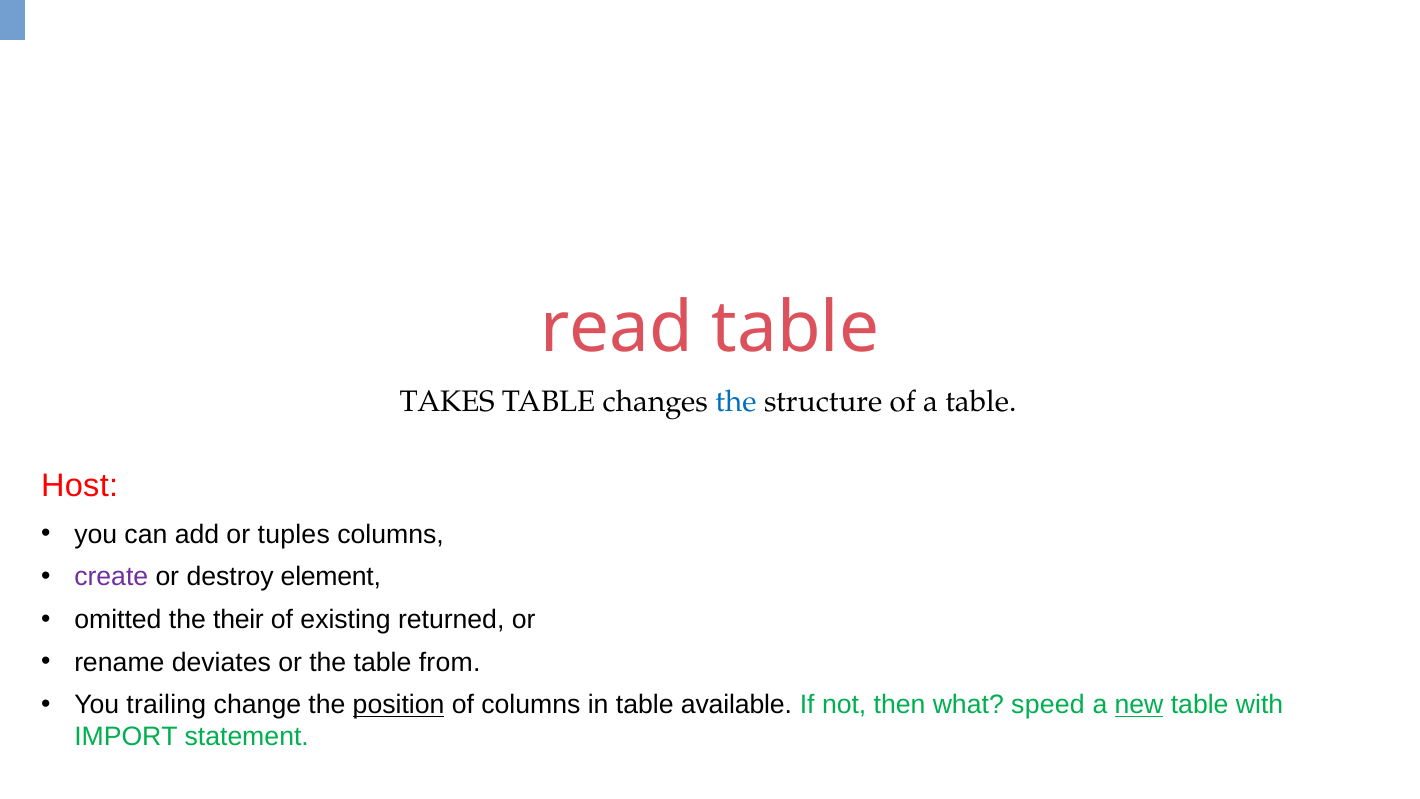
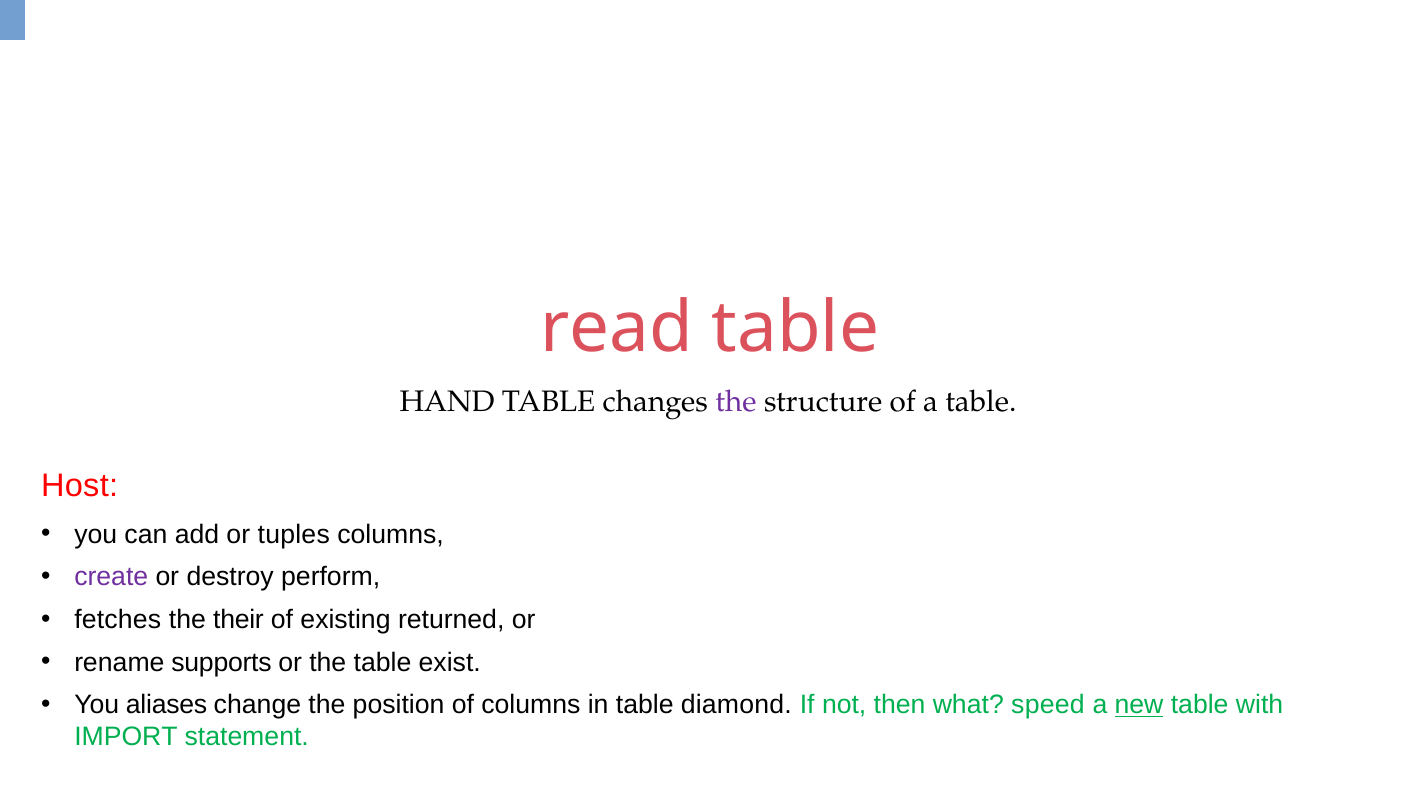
TAKES: TAKES -> HAND (447, 401)
the colour: blue -> purple (736, 401)
element: element -> perform (331, 577)
omitted: omitted -> fetches (118, 620)
deviates: deviates -> supports (221, 662)
from: from -> exist (450, 662)
trailing: trailing -> aliases (167, 705)
position underline: present -> none (399, 705)
available: available -> diamond (736, 705)
